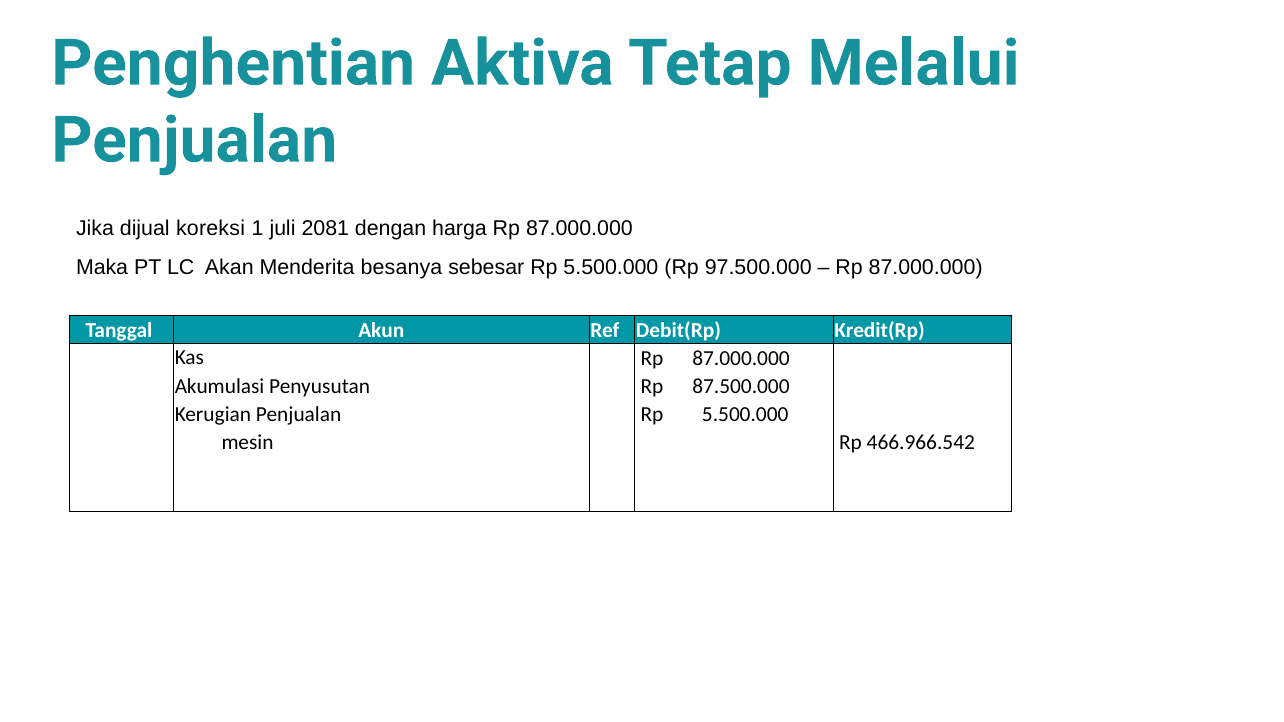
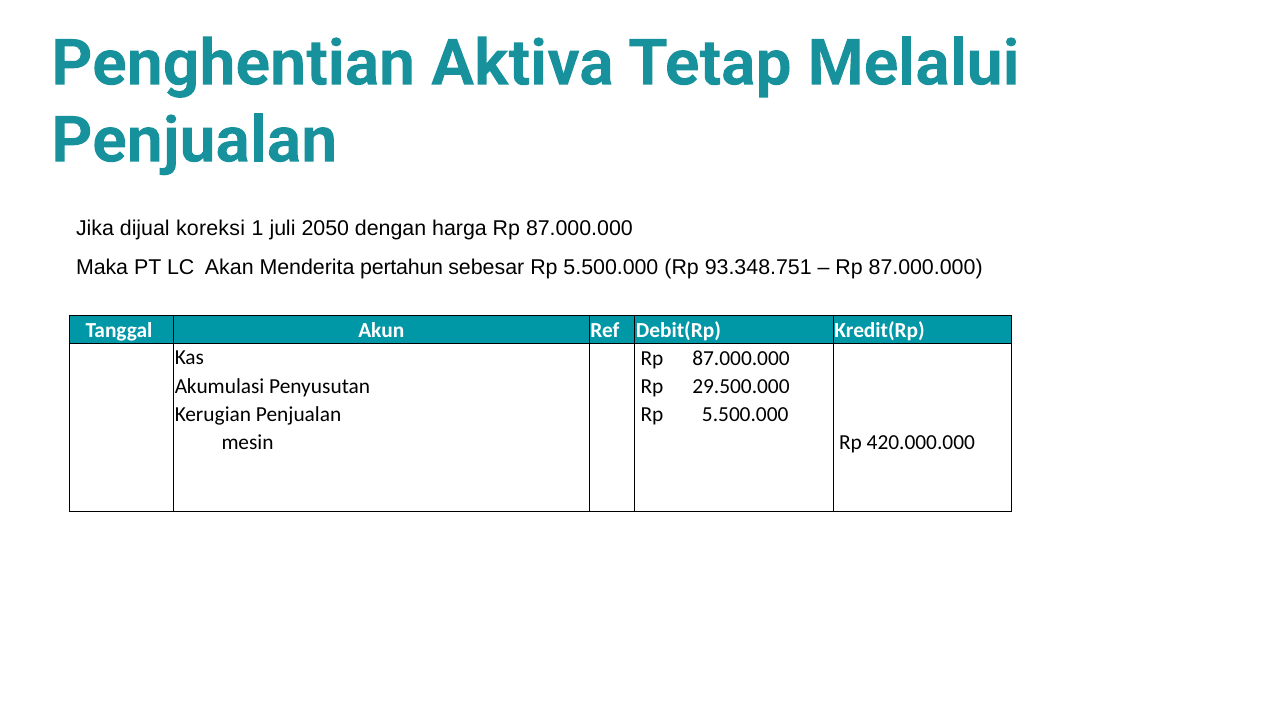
2081: 2081 -> 2050 (325, 229)
besanya: besanya -> pertahun (402, 267)
97.500.000: 97.500.000 -> 93.348.751 (758, 267)
87.500.000: 87.500.000 -> 29.500.000 (741, 386)
466.966.542: 466.966.542 -> 420.000.000 (921, 443)
